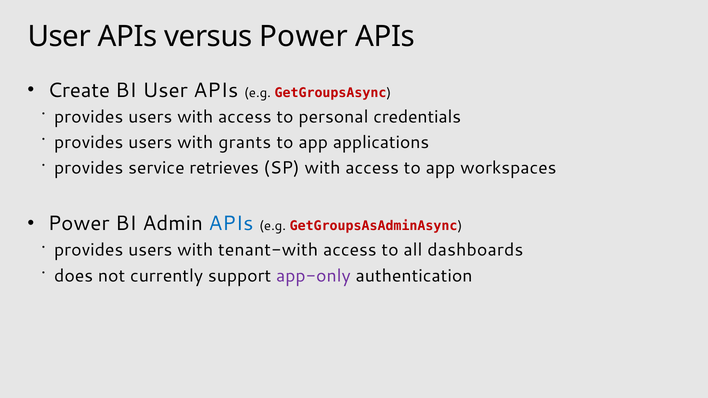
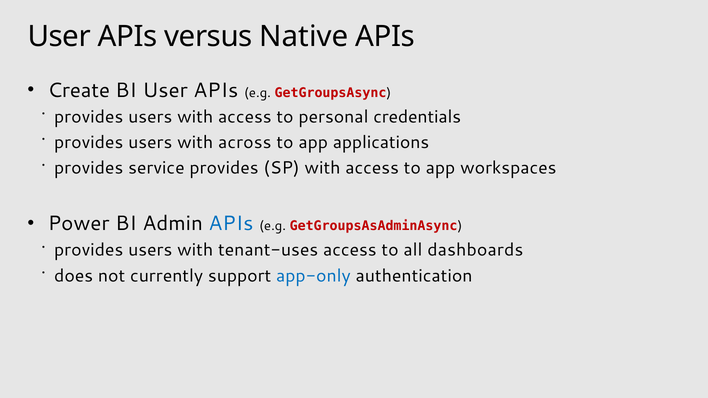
versus Power: Power -> Native (304, 36)
grants: grants -> across (245, 142)
service retrieves: retrieves -> provides (224, 168)
tenant-with: tenant-with -> tenant-uses (268, 250)
app-only colour: purple -> blue (313, 276)
